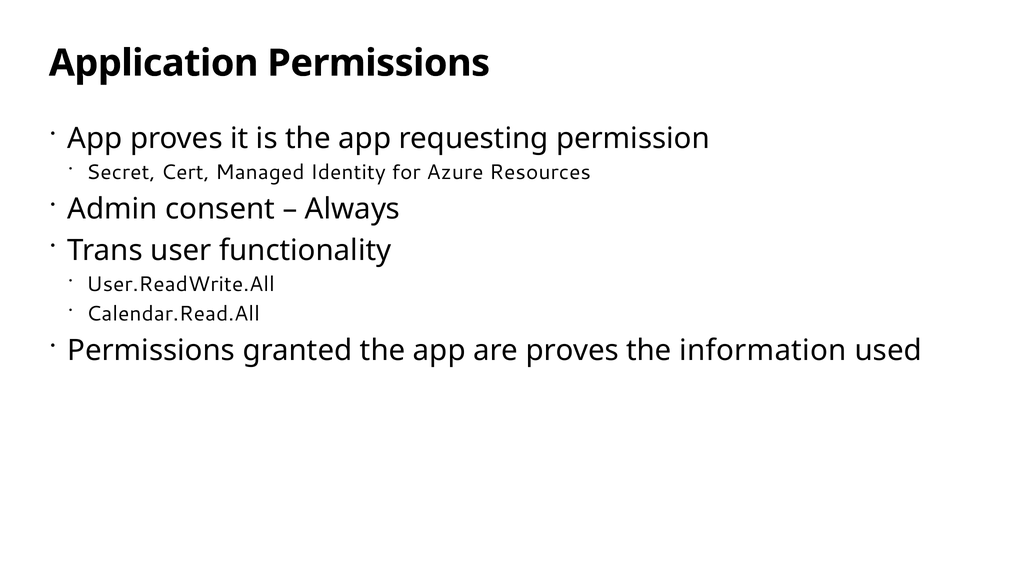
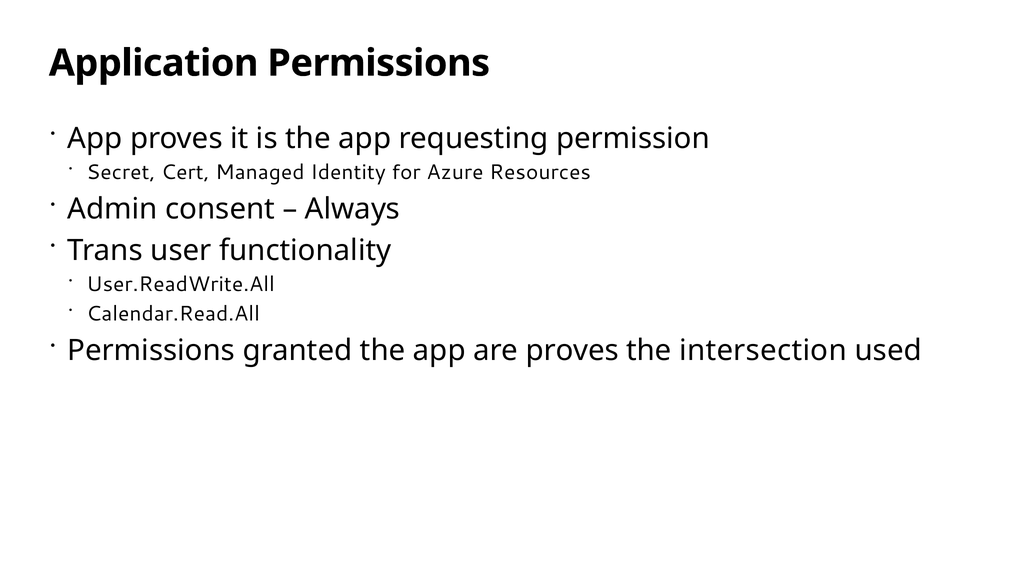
information: information -> intersection (763, 351)
